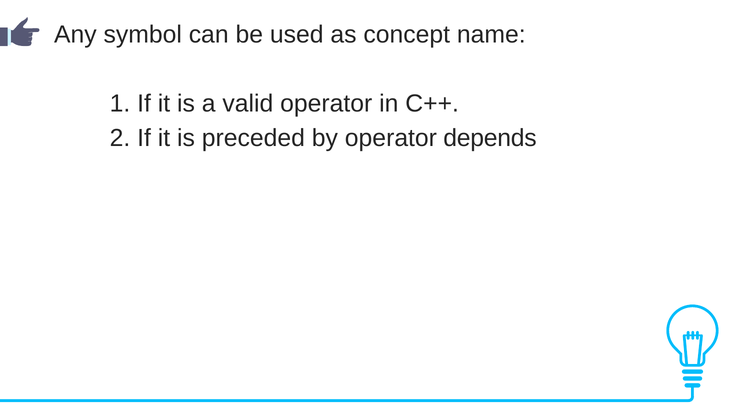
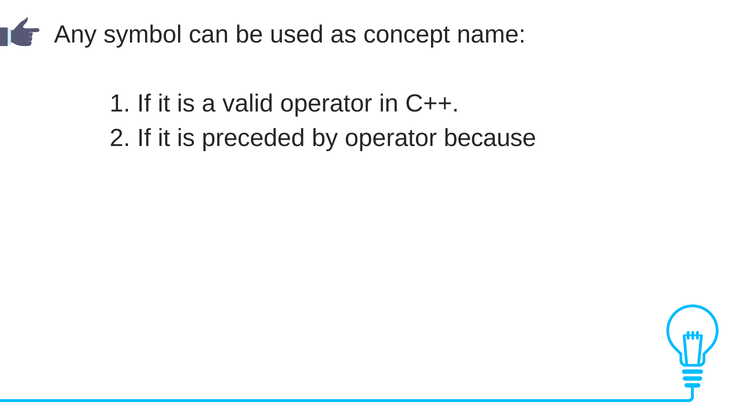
depends: depends -> because (490, 138)
